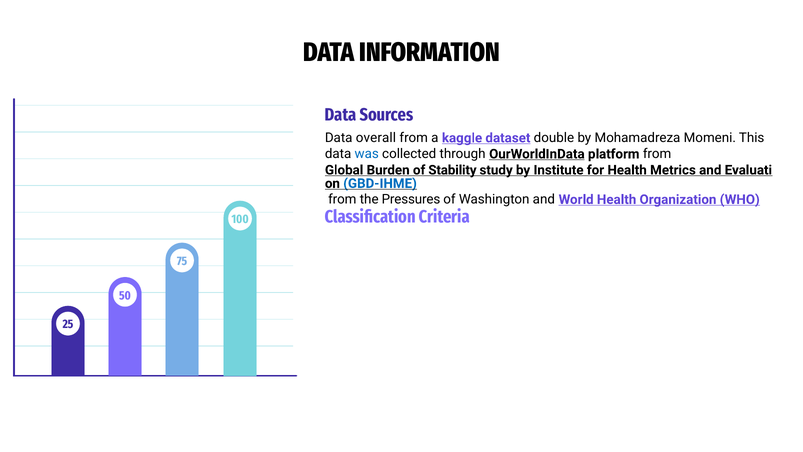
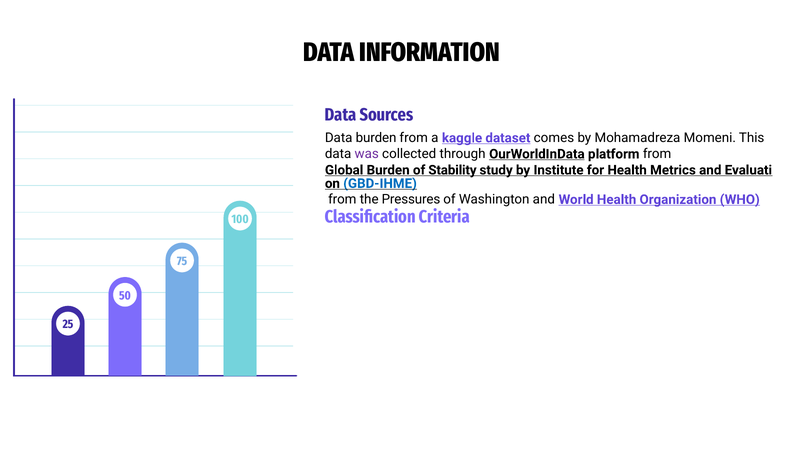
Data overall: overall -> burden (376, 138)
double: double -> comes (554, 138)
was colour: blue -> purple (367, 154)
